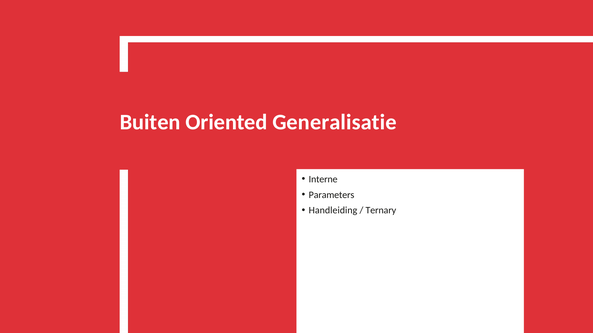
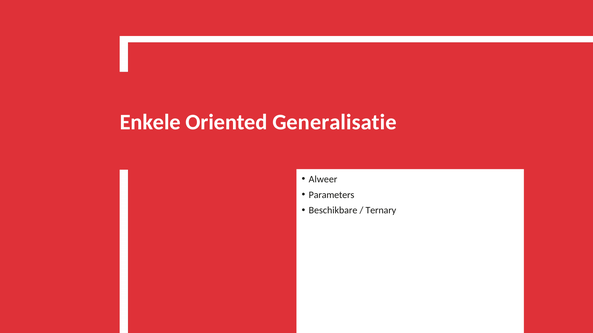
Buiten: Buiten -> Enkele (150, 123)
Interne: Interne -> Alweer (323, 180)
Handleiding: Handleiding -> Beschikbare (333, 211)
